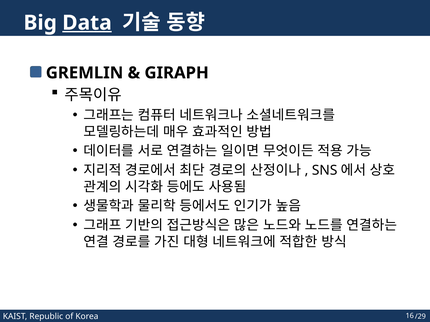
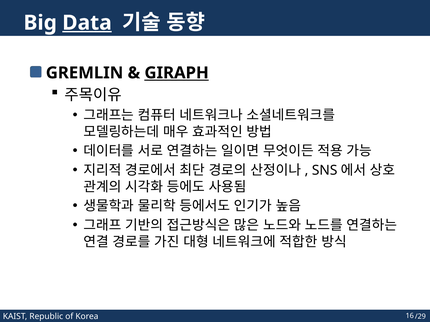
GIRAPH underline: none -> present (177, 73)
